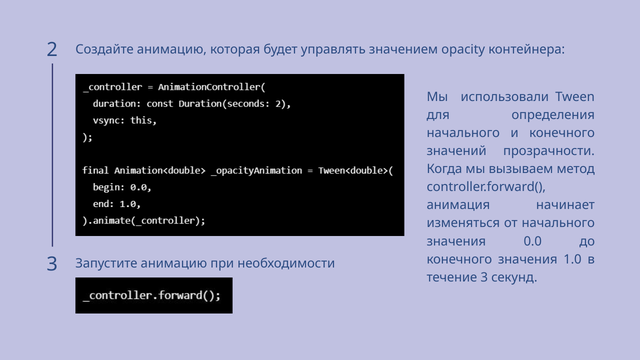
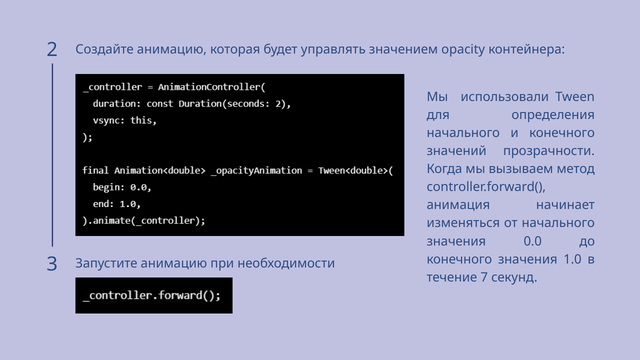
течение 3: 3 -> 7 (484, 277)
